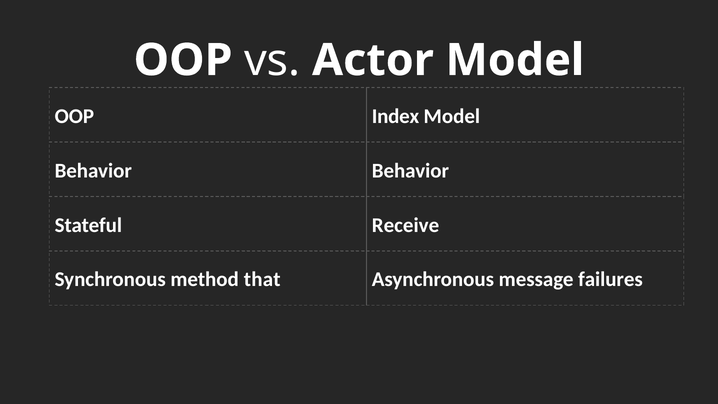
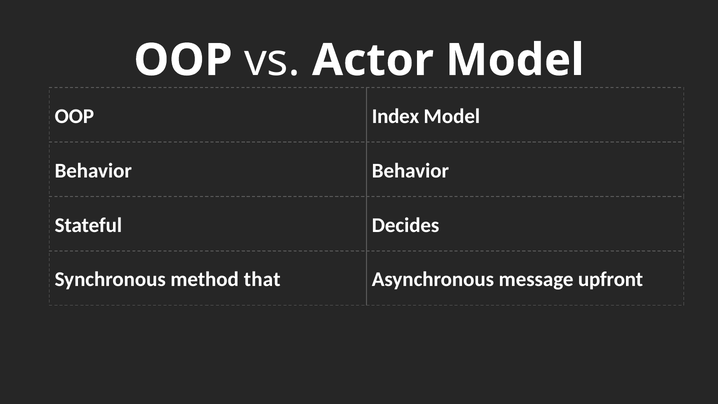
Receive: Receive -> Decides (406, 225)
failures: failures -> upfront (611, 279)
